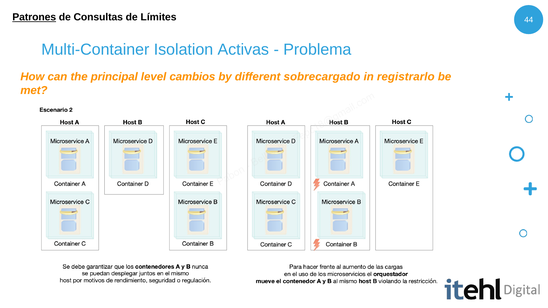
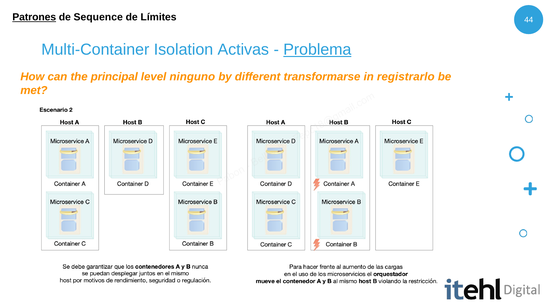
Consultas: Consultas -> Sequence (98, 17)
Problema underline: none -> present (317, 50)
cambios: cambios -> ninguno (192, 77)
sobrecargado: sobrecargado -> transformarse (322, 77)
